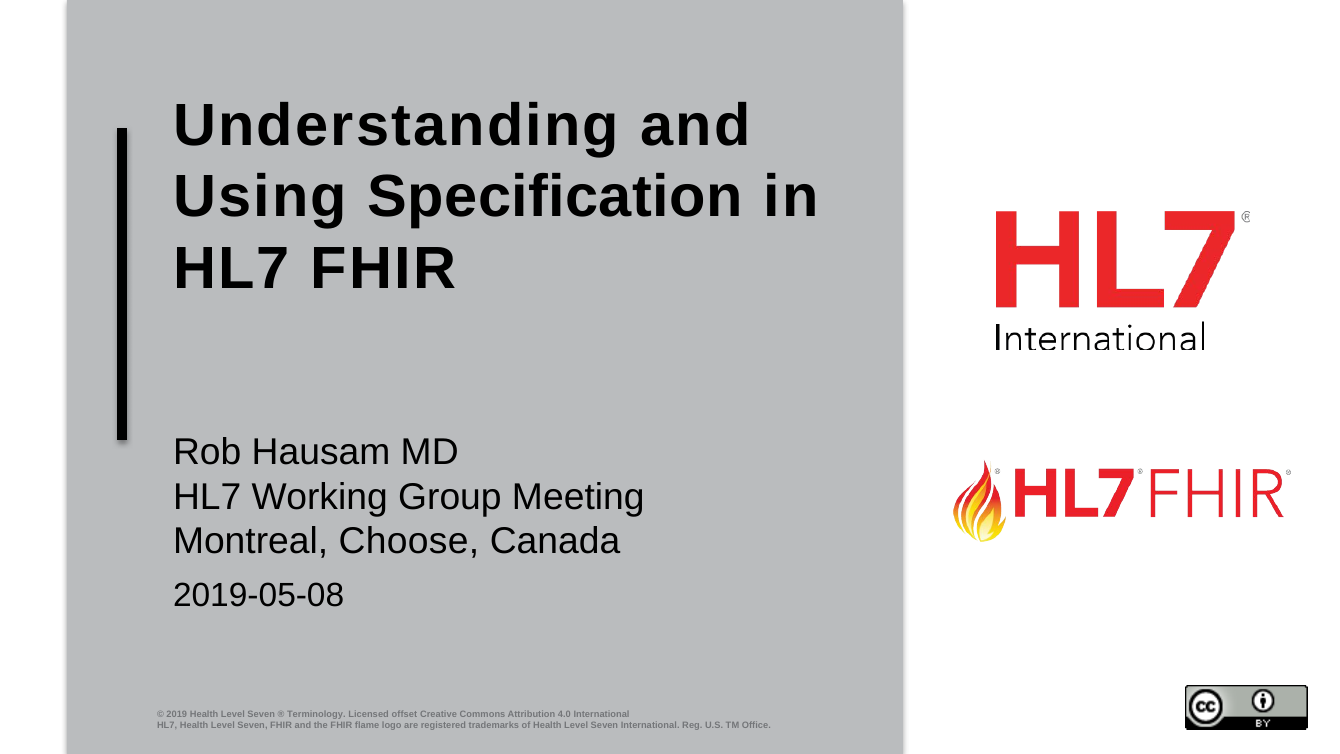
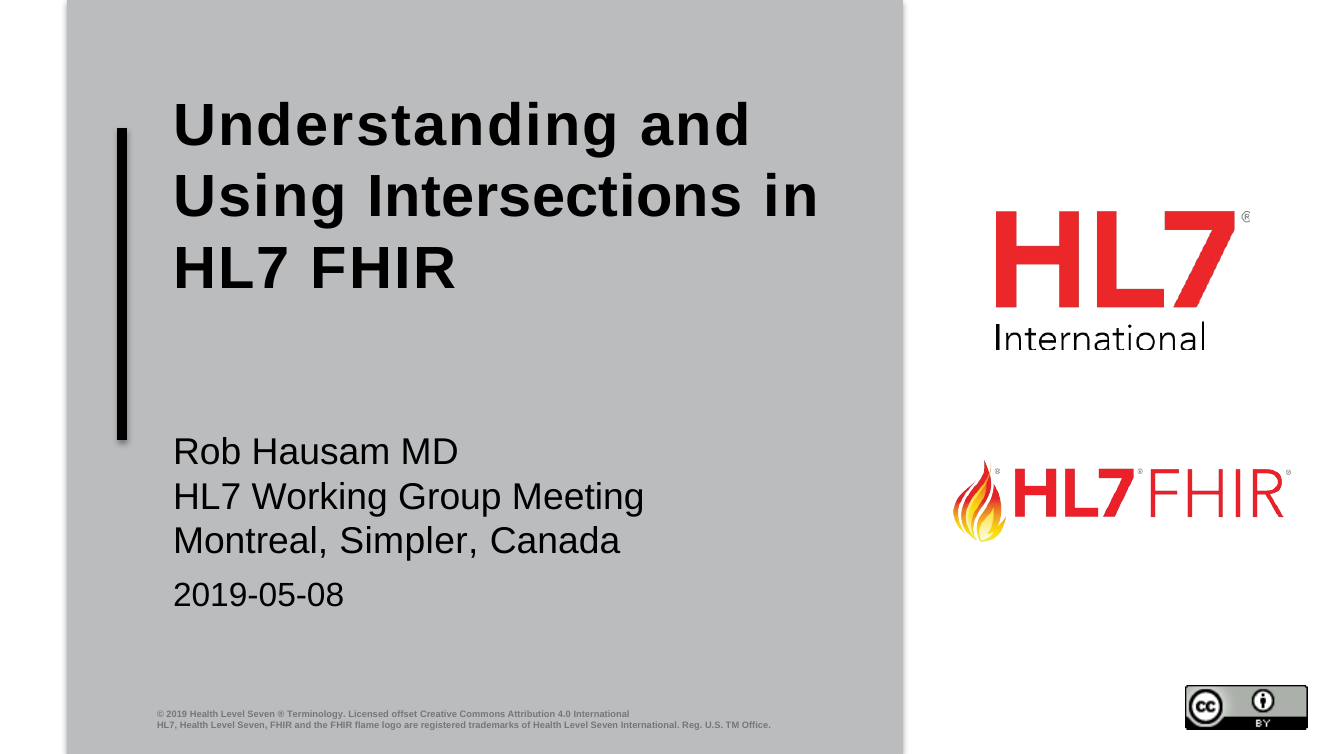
Specification: Specification -> Intersections (555, 197)
Choose: Choose -> Simpler (409, 541)
